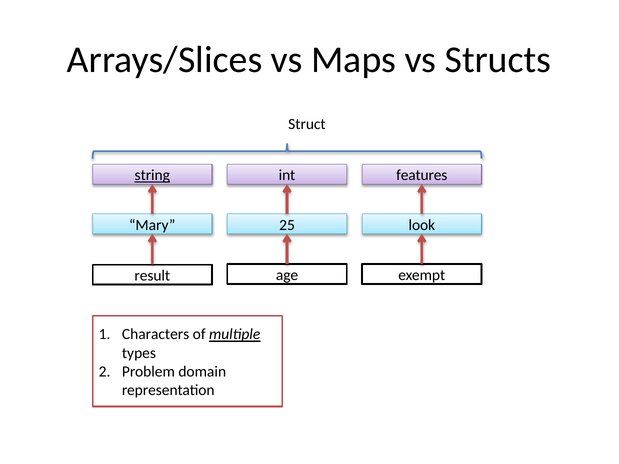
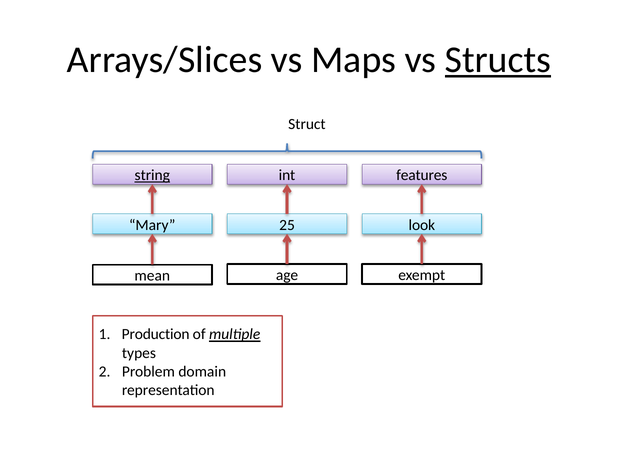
Structs underline: none -> present (498, 60)
result: result -> mean (152, 276)
Characters: Characters -> Production (156, 335)
